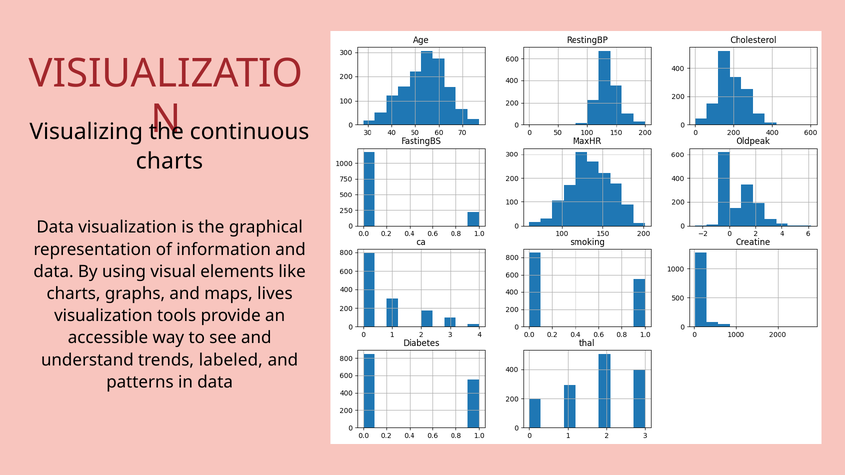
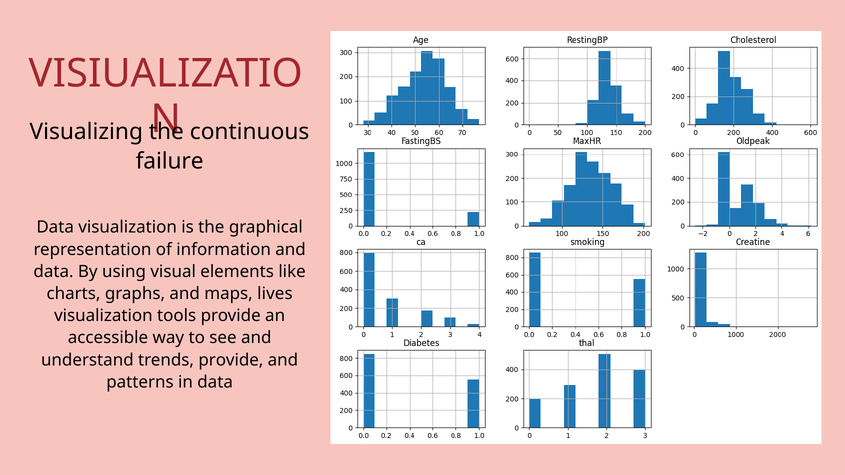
charts: charts -> failure (170, 161)
trends labeled: labeled -> provide (231, 360)
